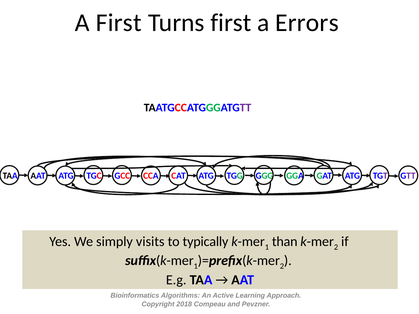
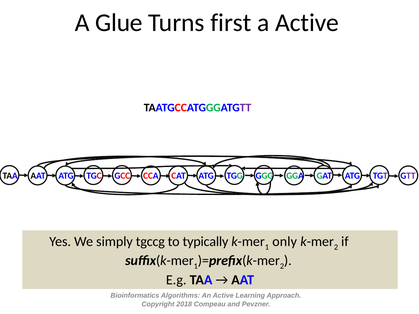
A First: First -> Glue (119, 23)
a Errors: Errors -> Active (307, 23)
visits: visits -> tgccg (150, 242)
than: than -> only (285, 242)
